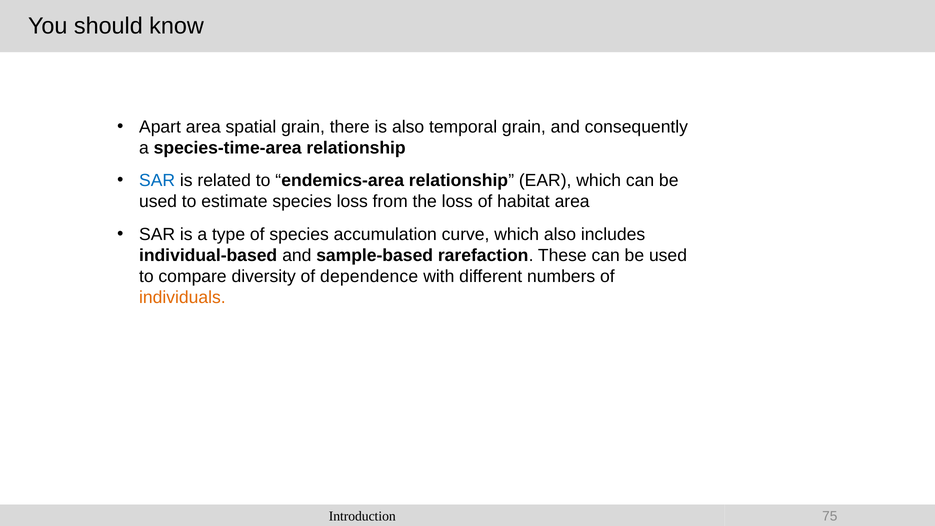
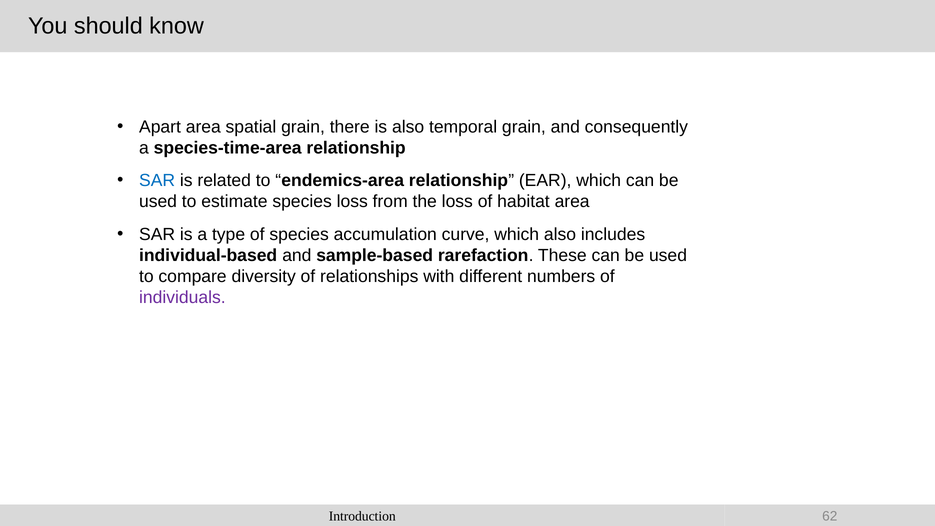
dependence: dependence -> relationships (369, 276)
individuals colour: orange -> purple (182, 297)
75: 75 -> 62 (830, 516)
